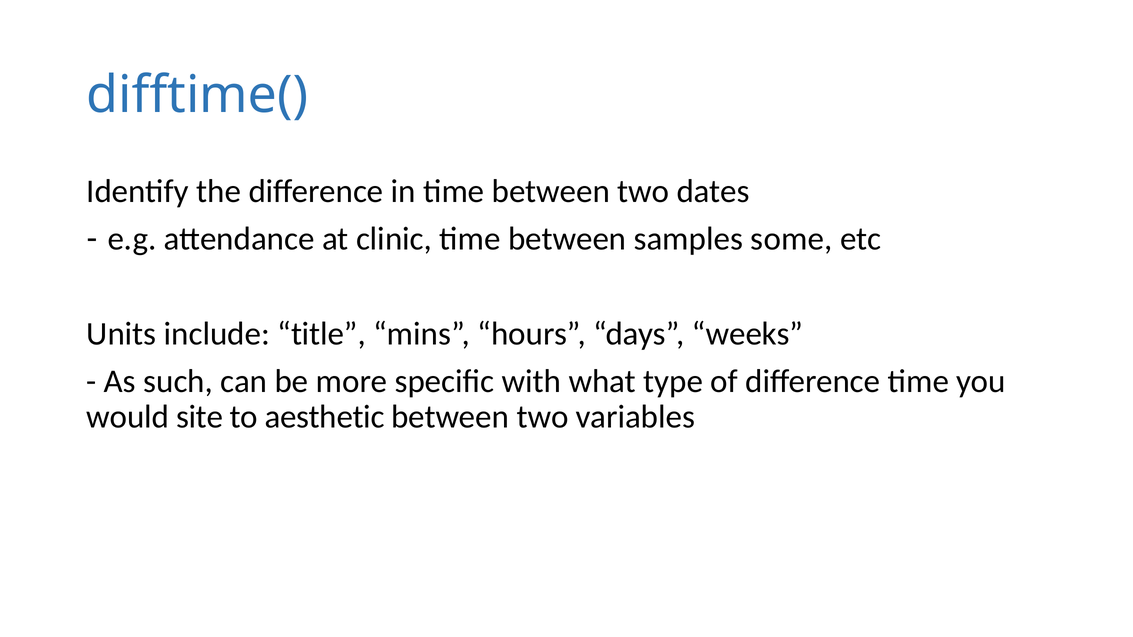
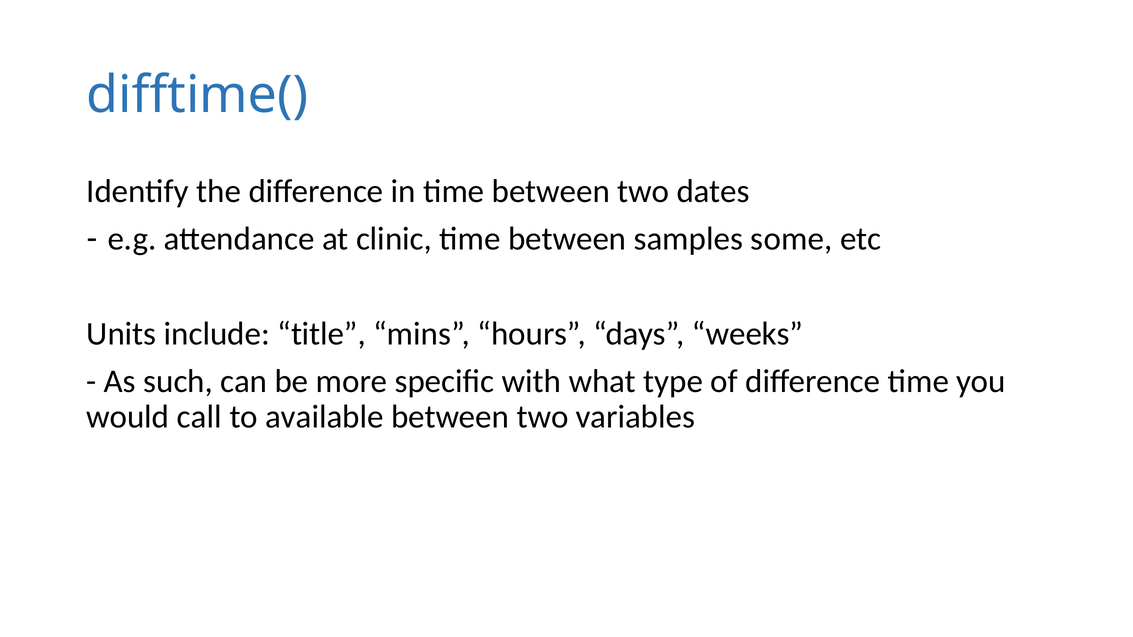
site: site -> call (199, 417)
aesthetic: aesthetic -> available (324, 417)
